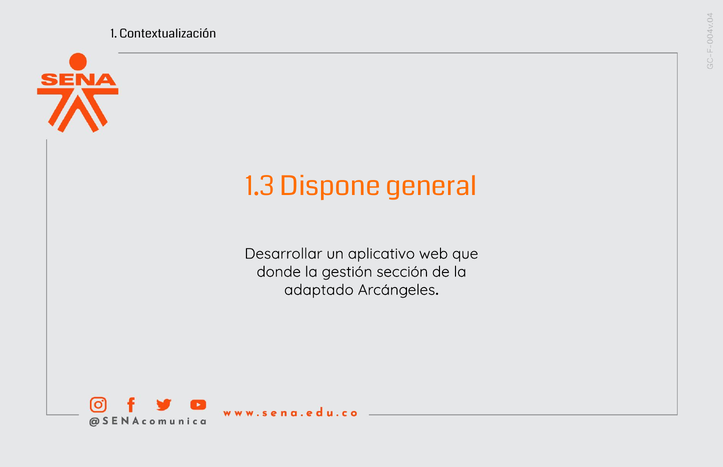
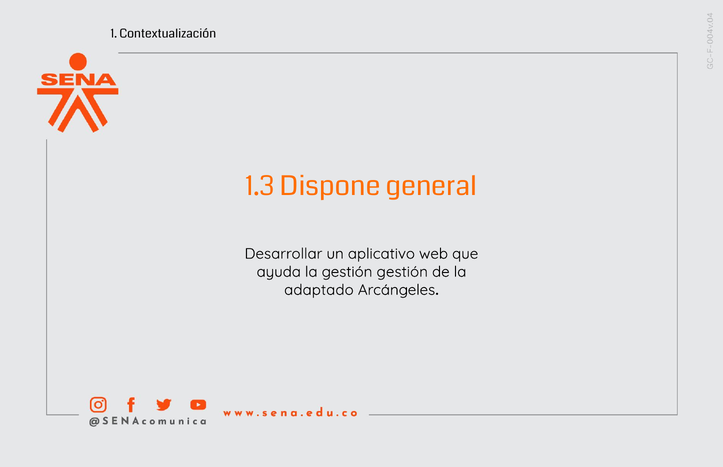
donde: donde -> ayuda (279, 272)
gestión sección: sección -> gestión (402, 272)
